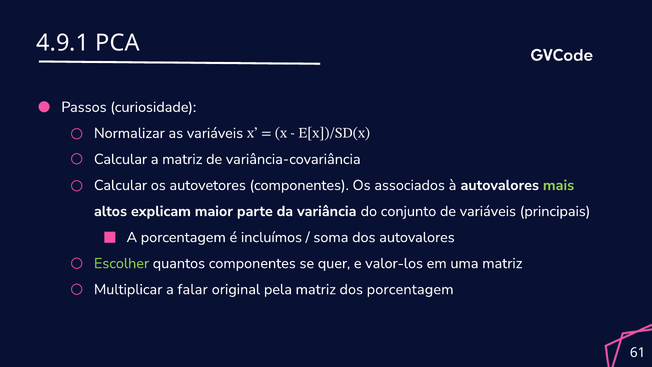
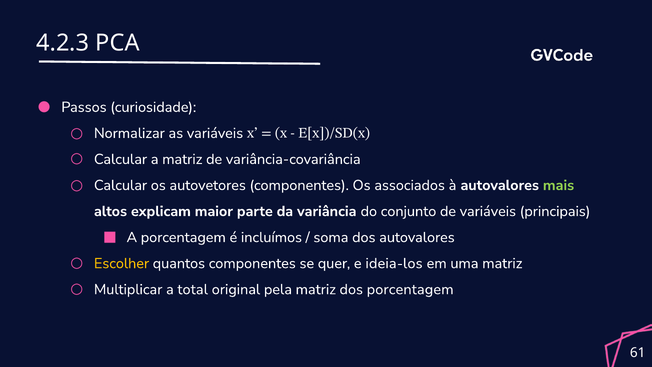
4.9.1: 4.9.1 -> 4.2.3 (63, 43)
Escolher colour: light green -> yellow (122, 263)
valor-los: valor-los -> ideia-los (394, 263)
falar: falar -> total (193, 289)
